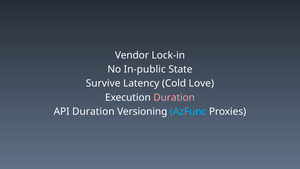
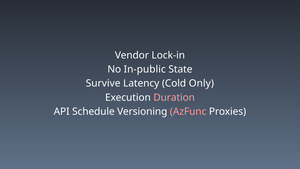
Love: Love -> Only (201, 83)
API Duration: Duration -> Schedule (93, 111)
AzFunc colour: light blue -> pink (188, 111)
